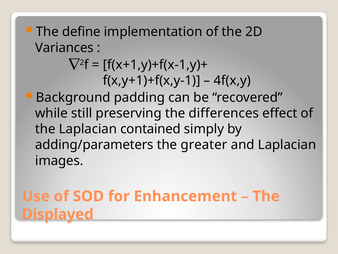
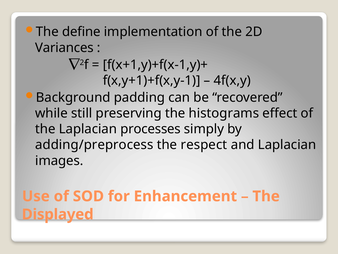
differences: differences -> histograms (224, 113)
contained: contained -> processes (151, 129)
adding/parameters: adding/parameters -> adding/preprocess (94, 145)
greater: greater -> respect (204, 145)
